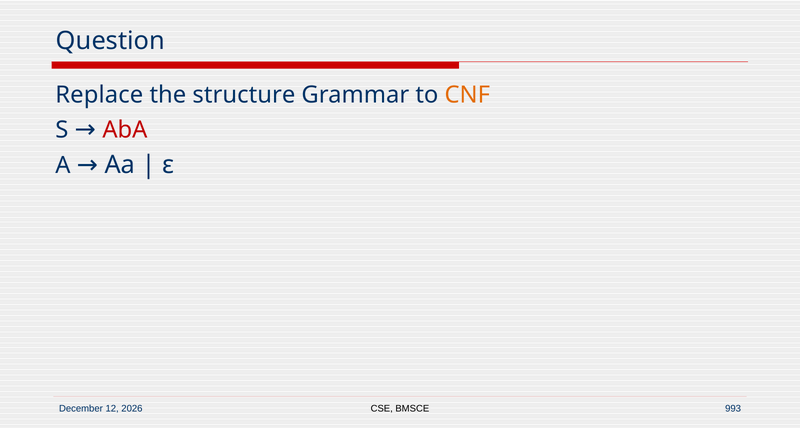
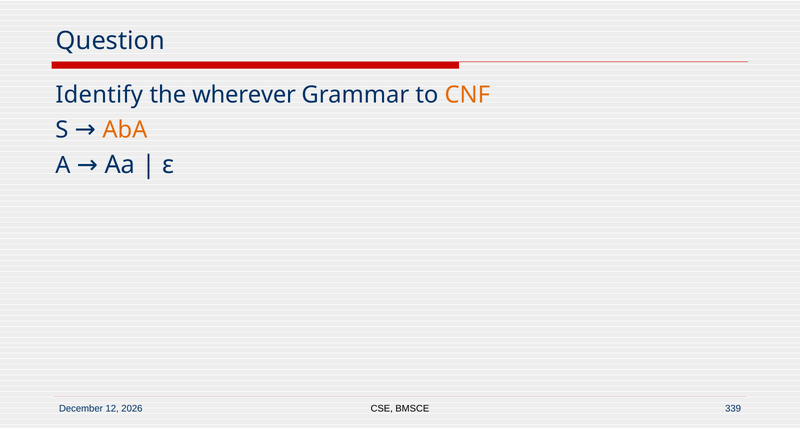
Replace: Replace -> Identify (99, 95)
structure: structure -> wherever (244, 95)
AbA colour: red -> orange (125, 130)
993: 993 -> 339 (733, 409)
